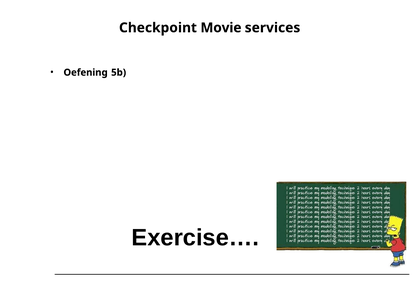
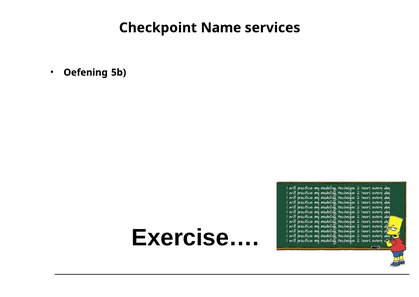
Movie: Movie -> Name (221, 28)
